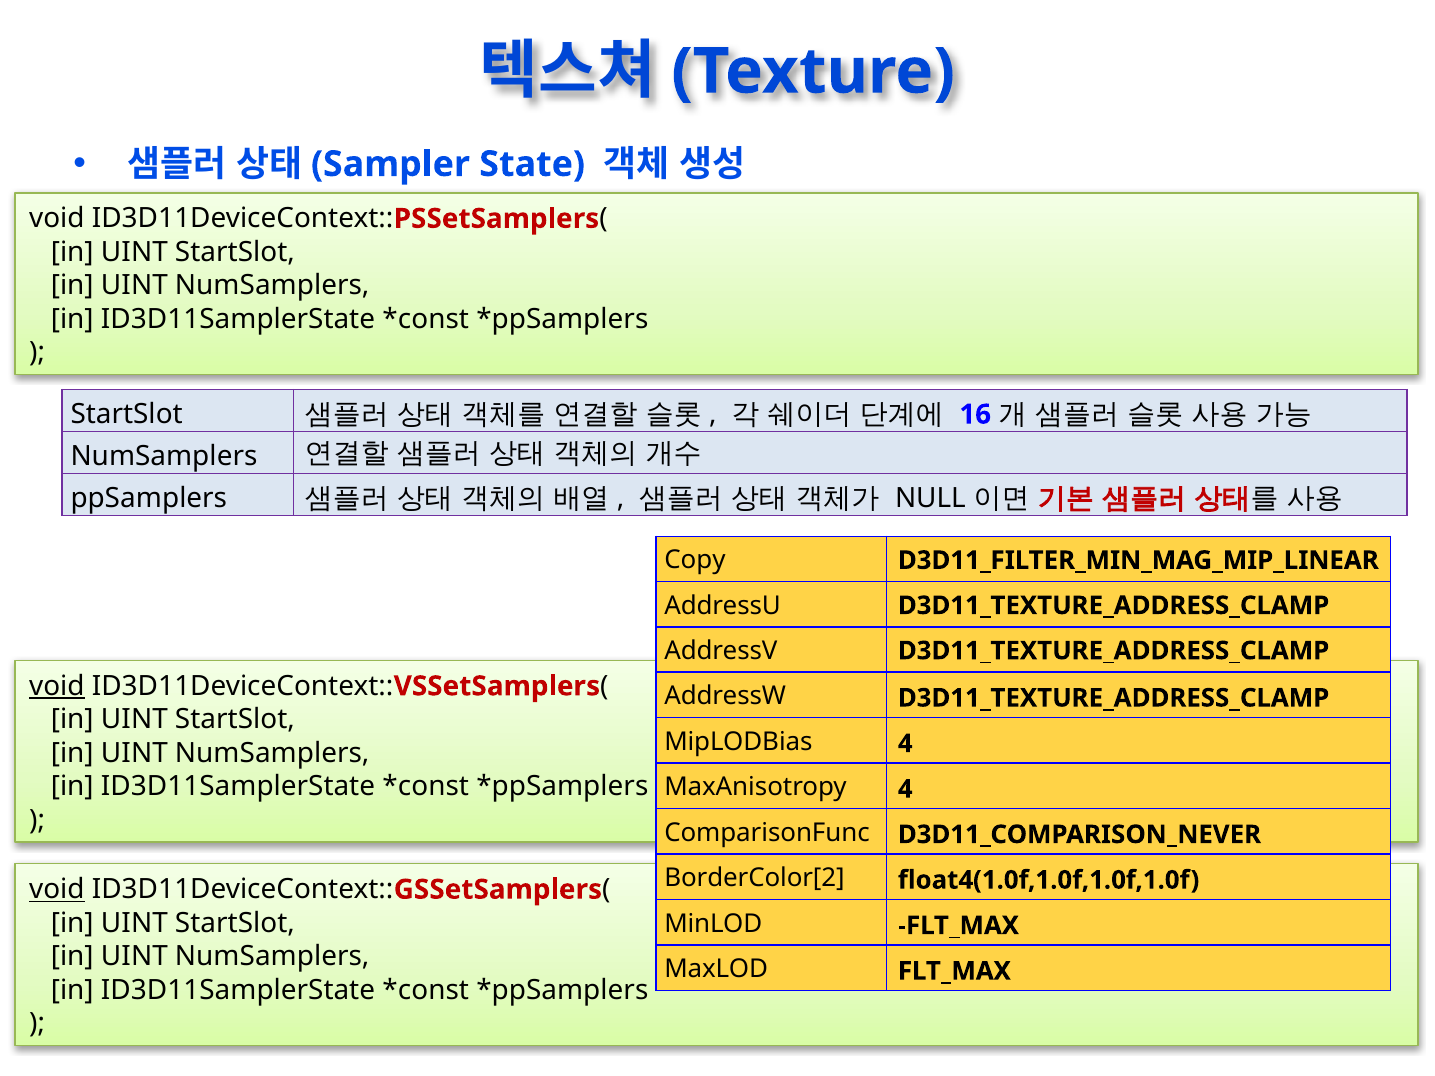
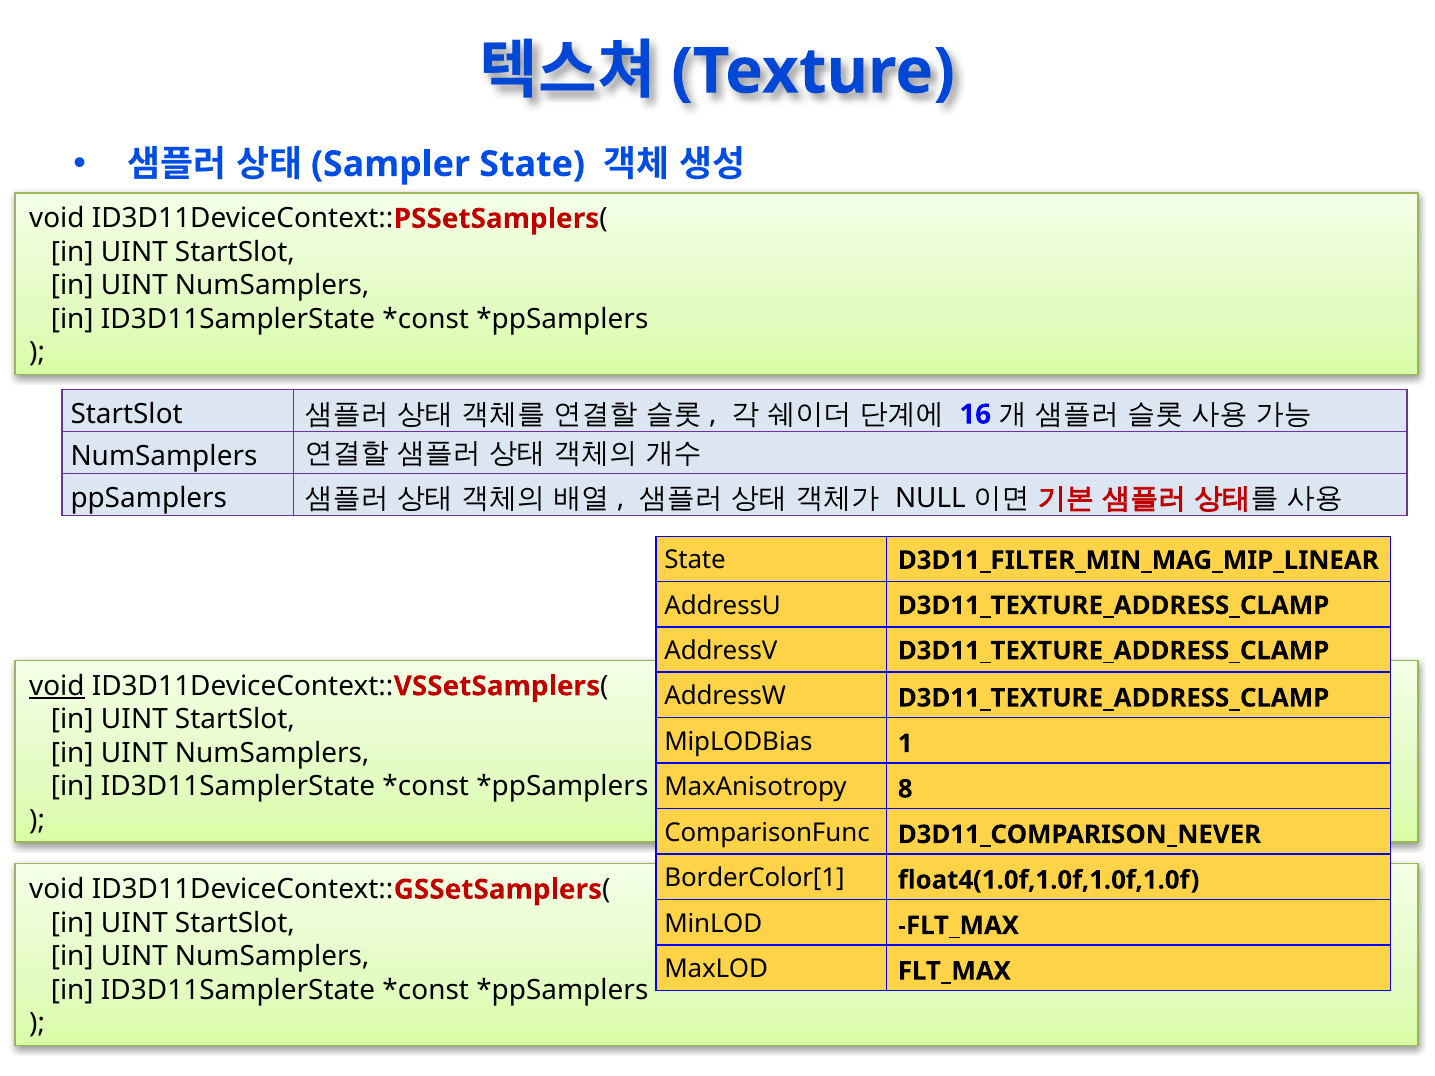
Copy: Copy -> State (695, 560)
MipLODBias 4: 4 -> 1 (905, 744)
MaxAnisotropy 4: 4 -> 8 (905, 789)
BorderColor[2: BorderColor[2 -> BorderColor[1 (754, 878)
void underline: present -> none (57, 890)
